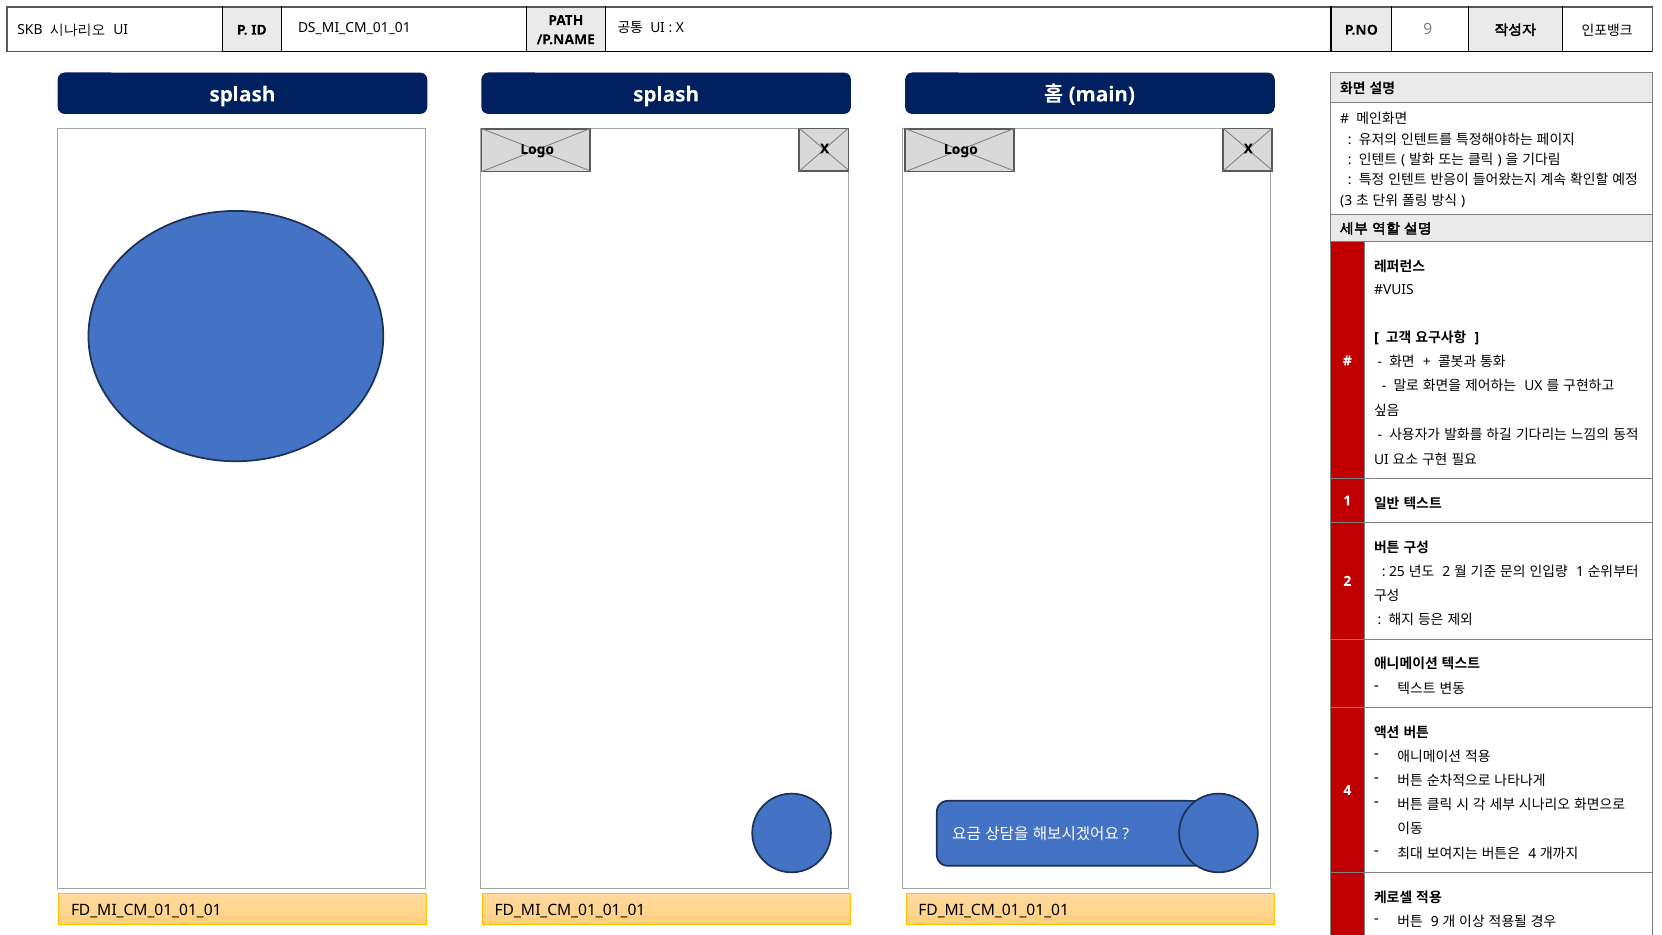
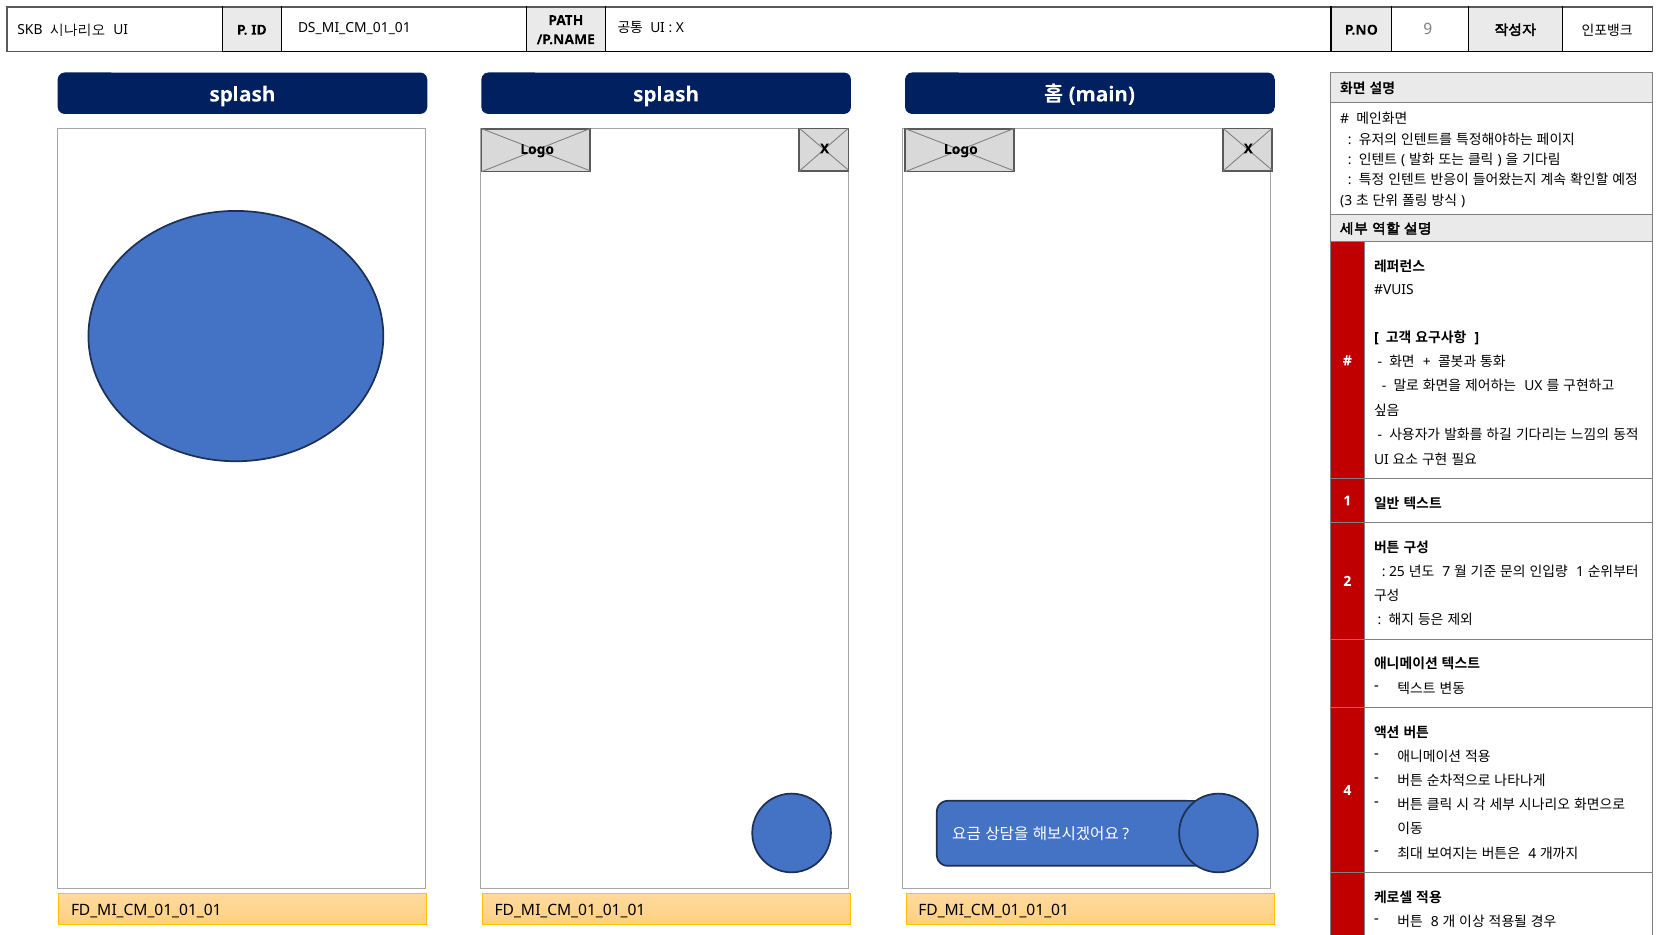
2: 2 -> 7 (1446, 572)
9: 9 -> 8 (1435, 922)
